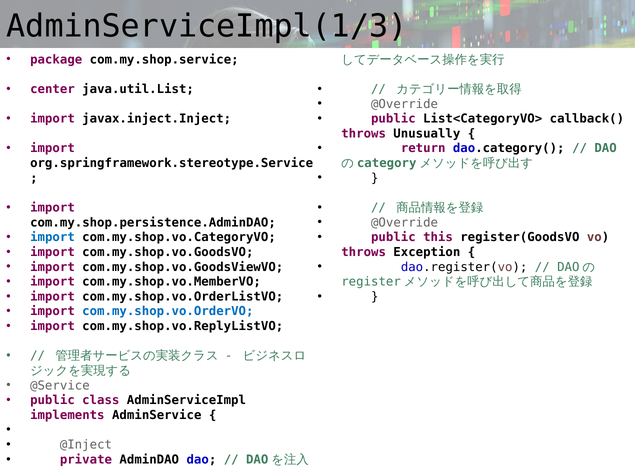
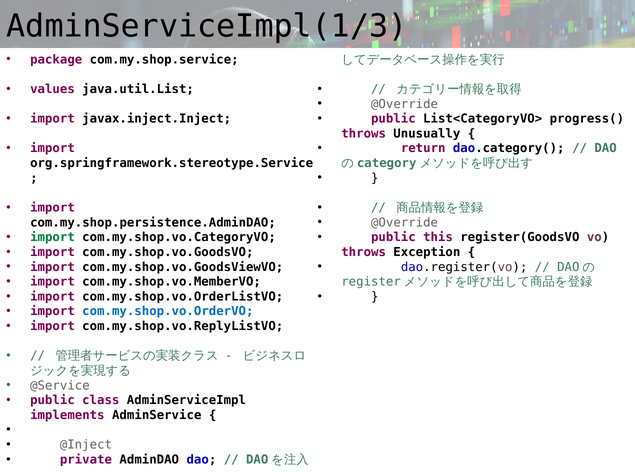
center: center -> values (52, 89)
callback(: callback( -> progress( (587, 119)
import colour: blue -> green (52, 237)
